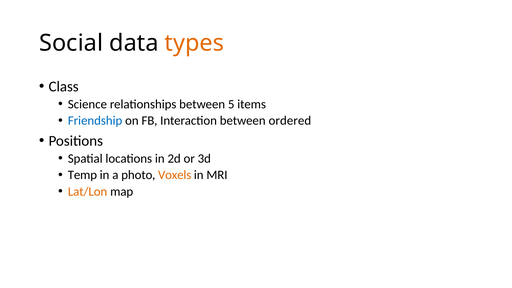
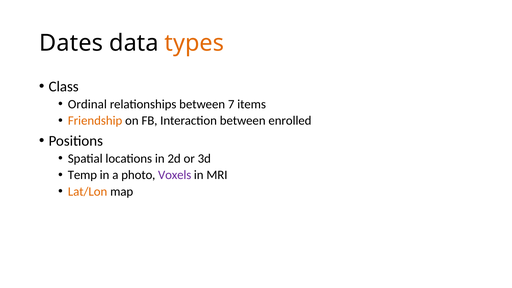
Social: Social -> Dates (71, 43)
Science: Science -> Ordinal (87, 104)
5: 5 -> 7 (231, 104)
Friendship colour: blue -> orange (95, 121)
ordered: ordered -> enrolled (290, 121)
Voxels colour: orange -> purple (175, 175)
